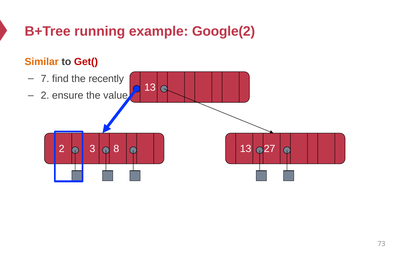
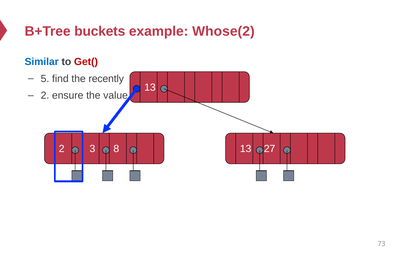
running: running -> buckets (100, 31)
Google(2: Google(2 -> Whose(2 (223, 31)
Similar colour: orange -> blue (42, 62)
7: 7 -> 5 (45, 79)
